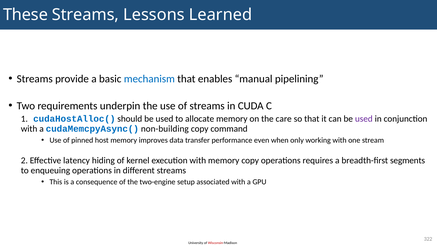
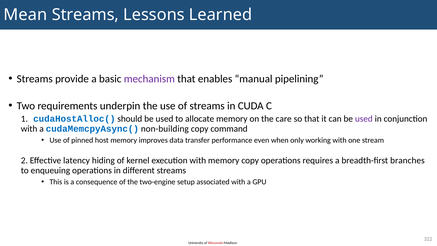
These: These -> Mean (25, 15)
mechanism colour: blue -> purple (149, 79)
segments: segments -> branches (407, 161)
